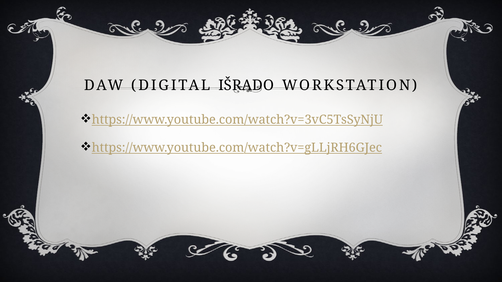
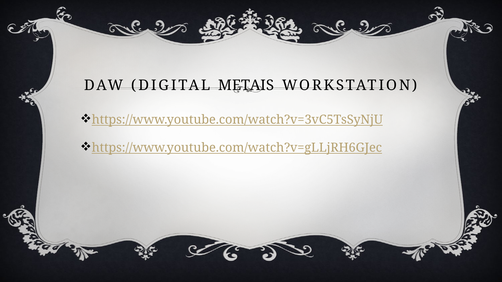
IŠRADO: IŠRADO -> METAIS (246, 85)
